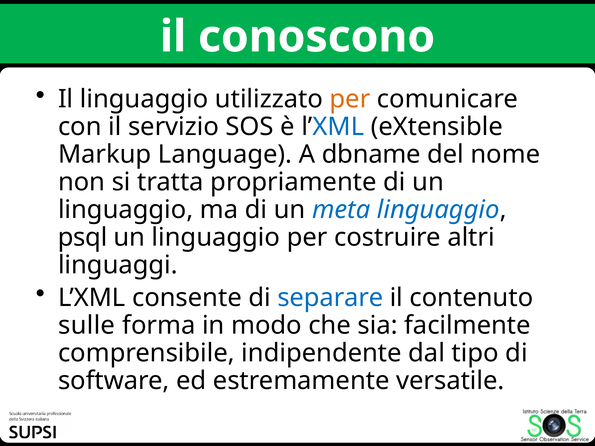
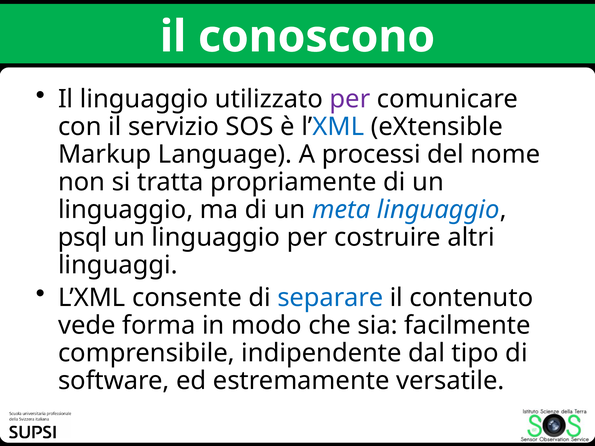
per colour: orange -> purple (350, 99)
dbname: dbname -> processi (371, 155)
sulle: sulle -> vede (87, 325)
